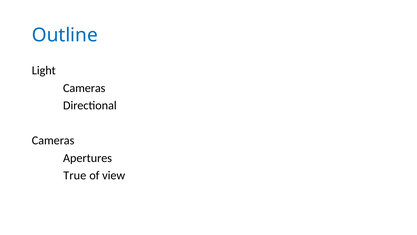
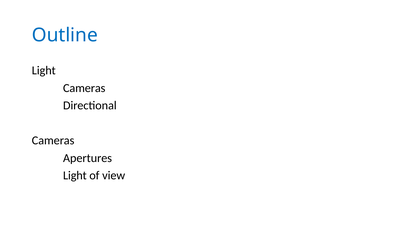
True: True -> Light (75, 175)
